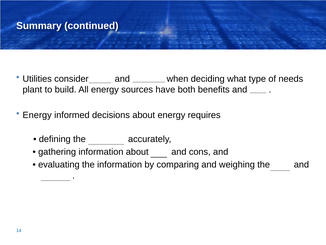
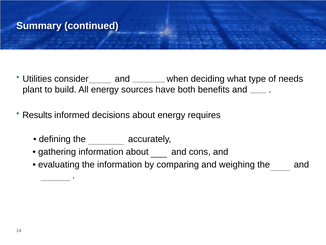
Energy: Energy -> Results (37, 115)
